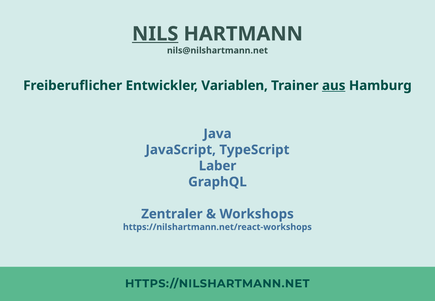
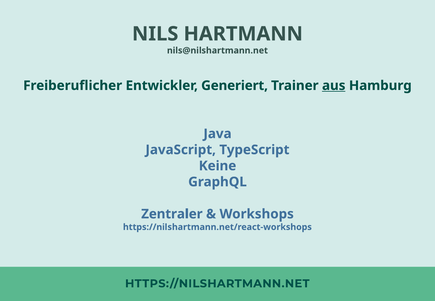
NILS underline: present -> none (155, 34)
Variablen: Variablen -> Generiert (235, 86)
Laber: Laber -> Keine (218, 166)
